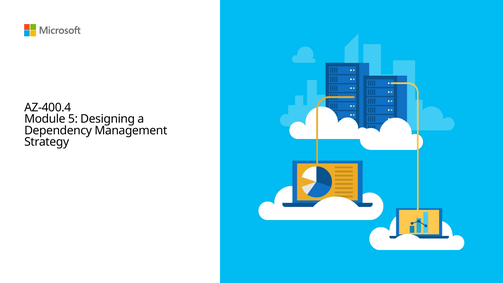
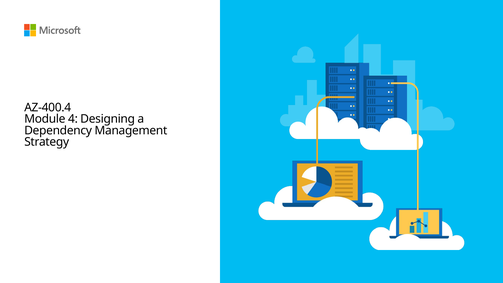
5: 5 -> 4 (73, 119)
